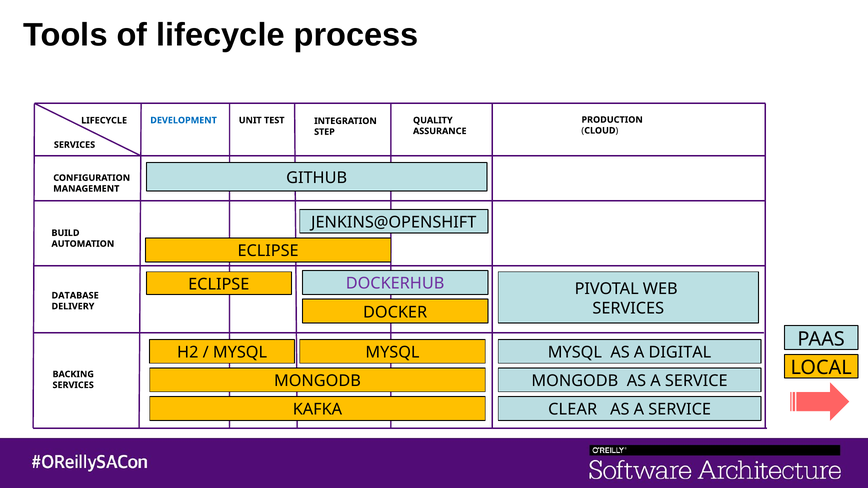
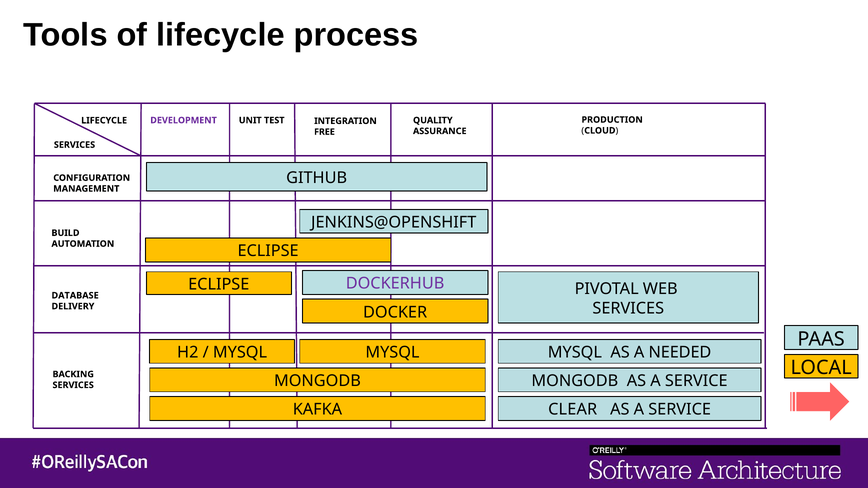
DEVELOPMENT colour: blue -> purple (184, 120)
STEP: STEP -> FREE (324, 132)
DIGITAL: DIGITAL -> NEEDED (680, 353)
